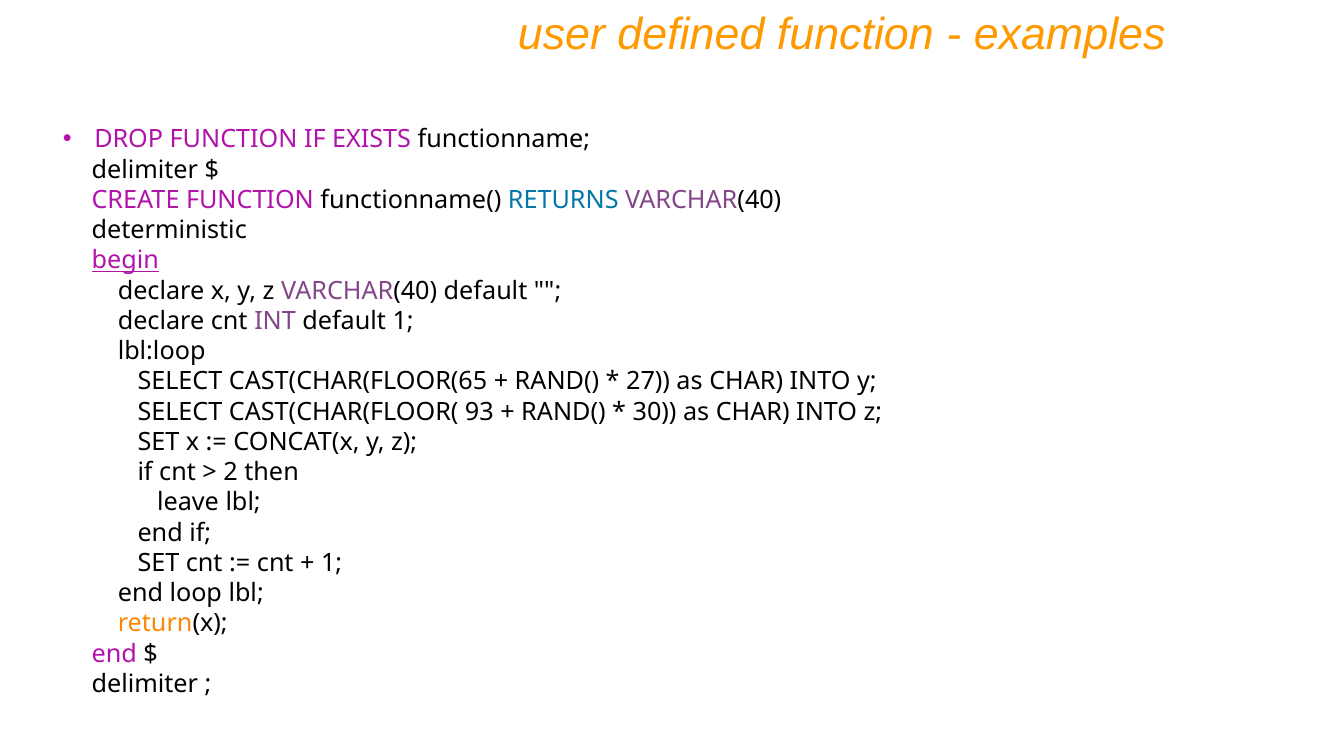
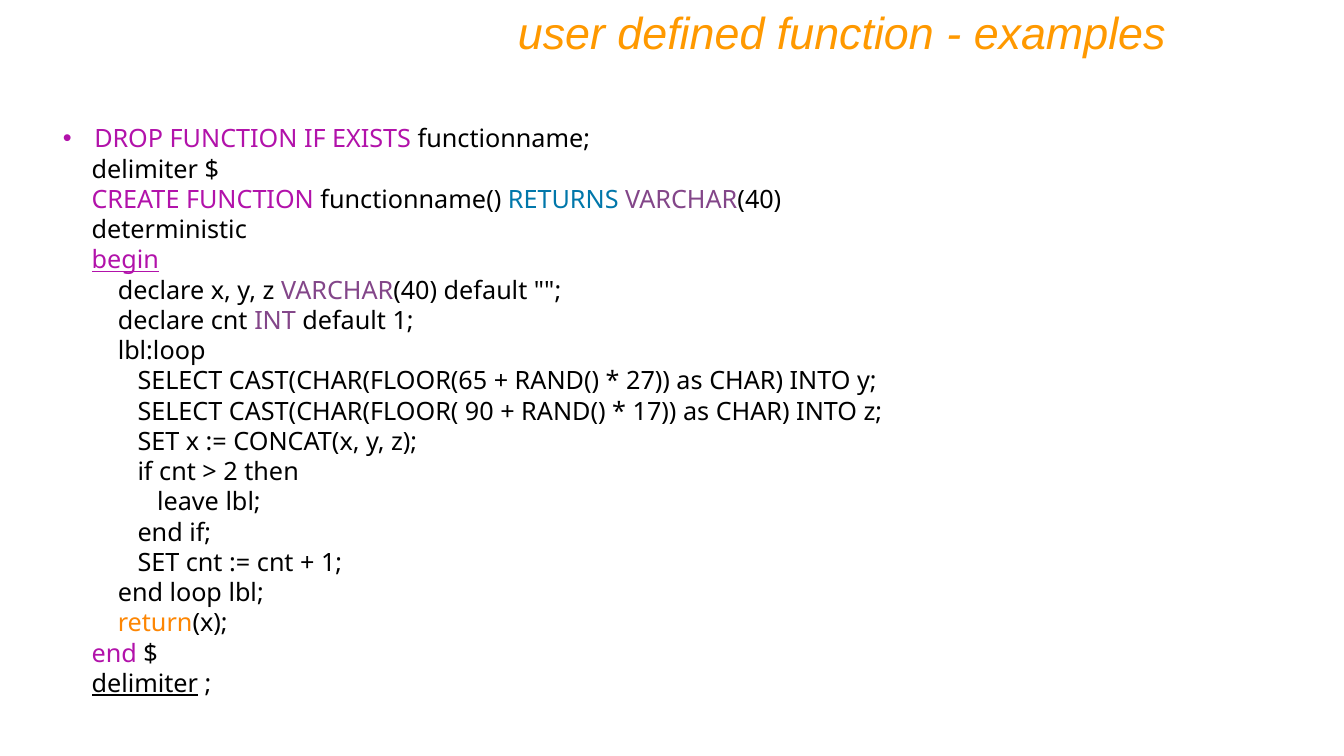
93: 93 -> 90 (479, 412)
30: 30 -> 17 (655, 412)
delimiter underline: none -> present (145, 684)
